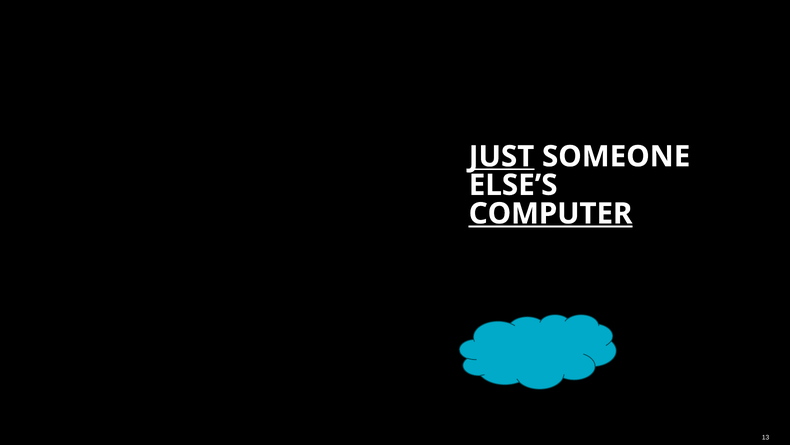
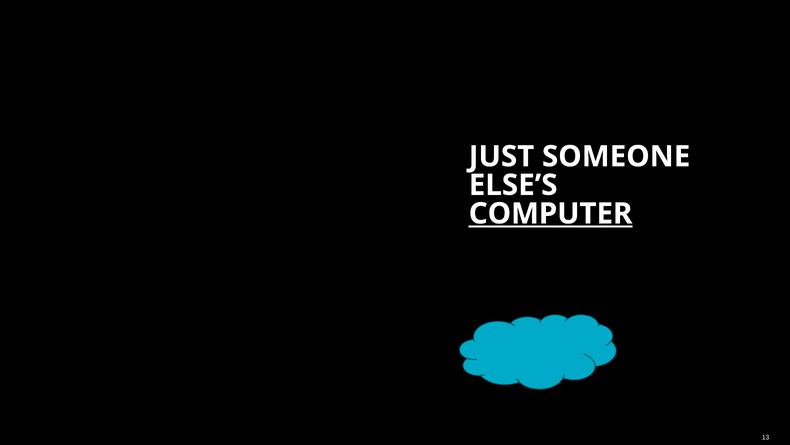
JUST underline: present -> none (502, 156)
